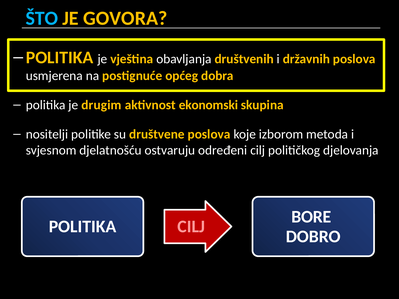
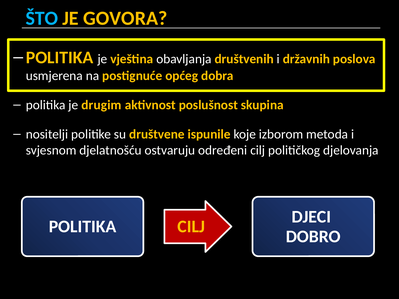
ekonomski: ekonomski -> poslušnost (208, 105)
poslova: poslova -> ispunile (209, 134)
BORE: BORE -> DJECI (311, 217)
CILJ colour: pink -> yellow (191, 227)
